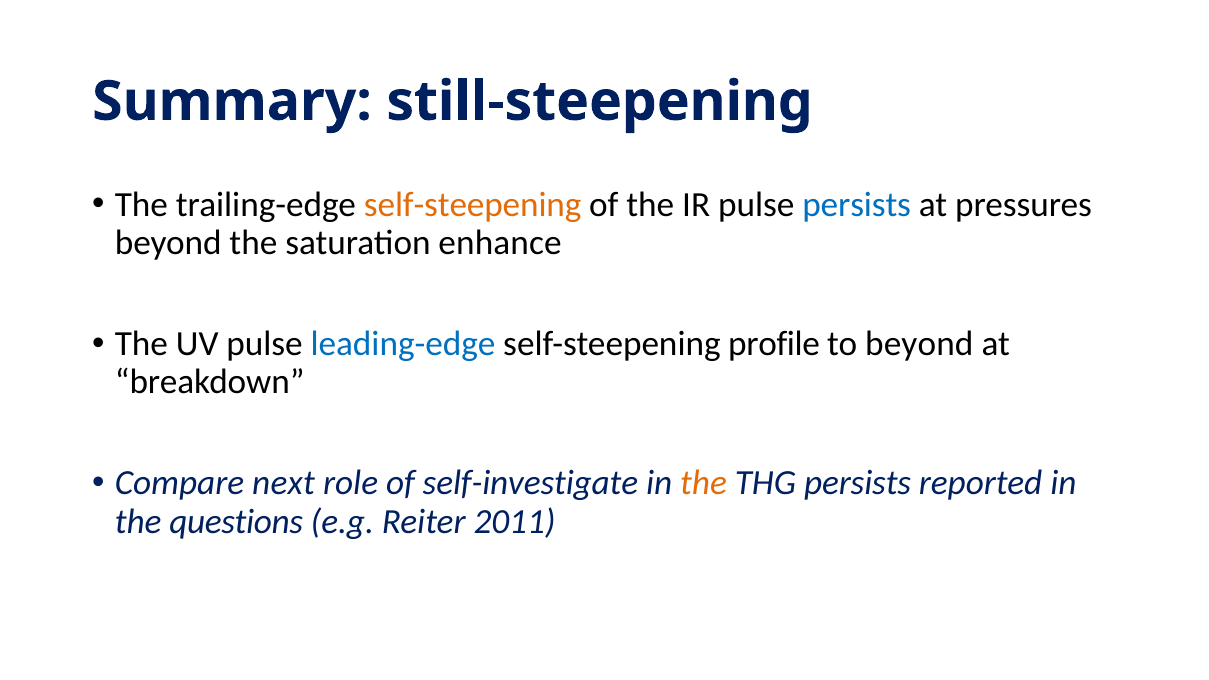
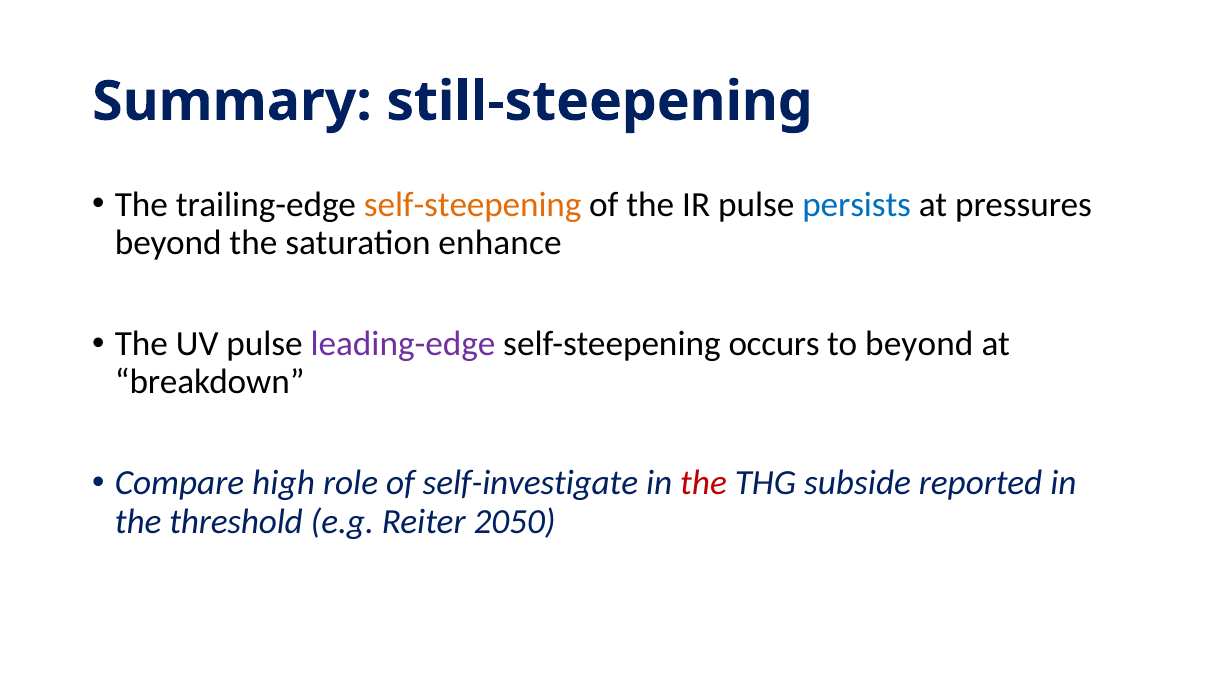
leading-edge colour: blue -> purple (403, 344)
profile: profile -> occurs (774, 344)
next: next -> high (284, 483)
the colour: orange -> red (704, 483)
THG persists: persists -> subside (858, 483)
questions: questions -> threshold (236, 521)
2011: 2011 -> 2050 (515, 521)
